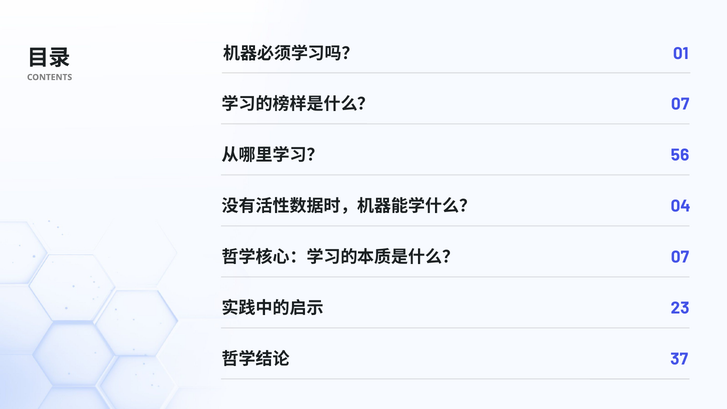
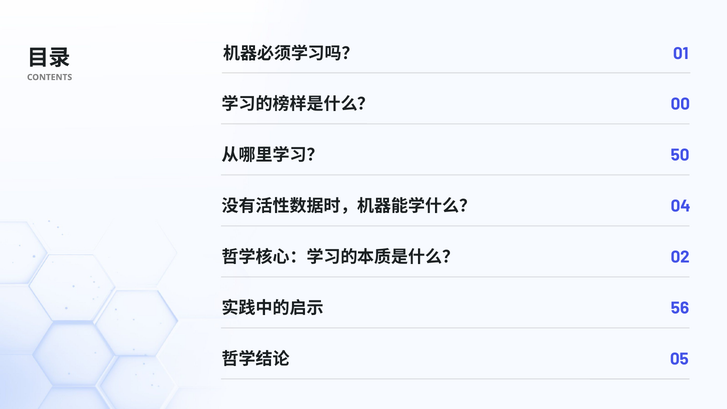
07: 07 -> 00 (680, 104)
56: 56 -> 50 (680, 155)
07: 07 -> 02 (680, 257)
23: 23 -> 56 (680, 308)
37: 37 -> 05 (679, 359)
